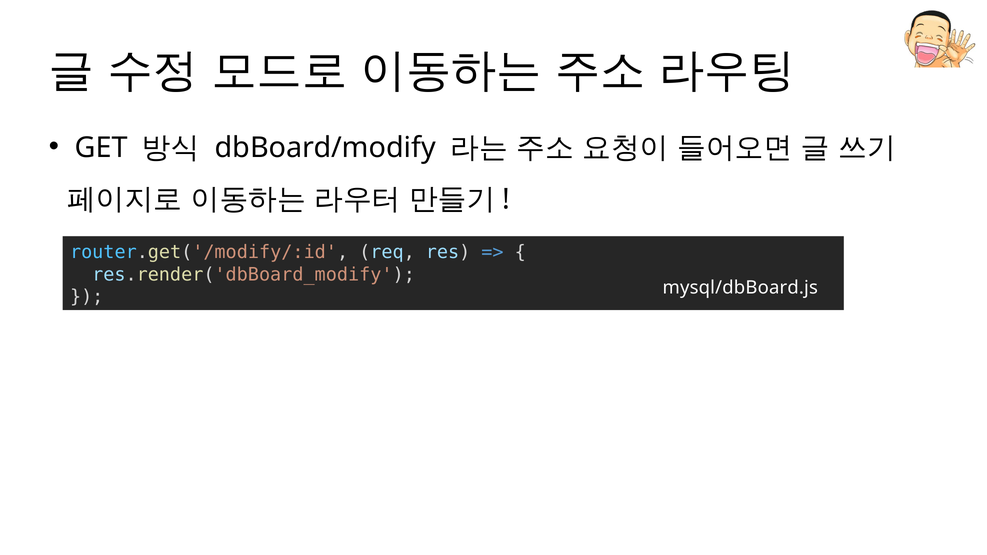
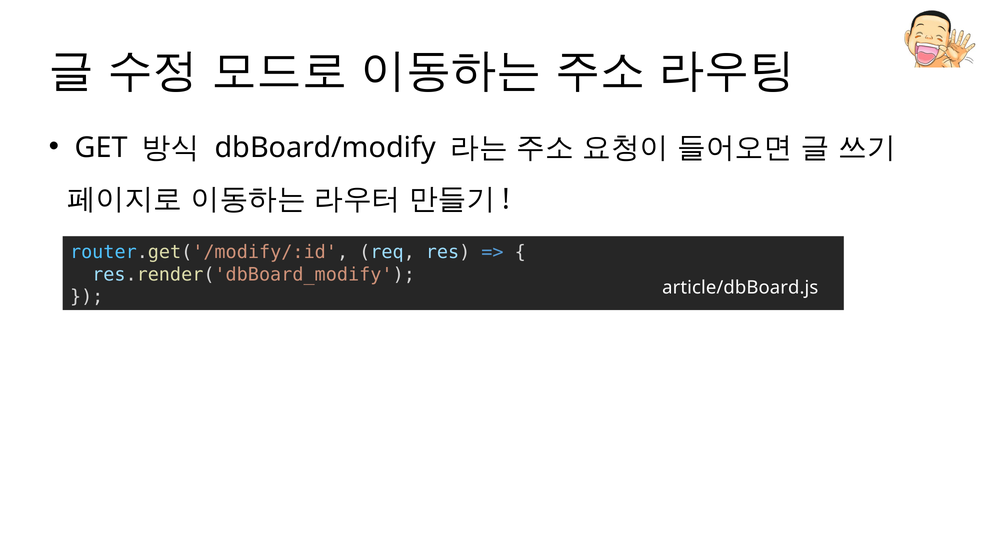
mysql/dbBoard.js: mysql/dbBoard.js -> article/dbBoard.js (740, 288)
